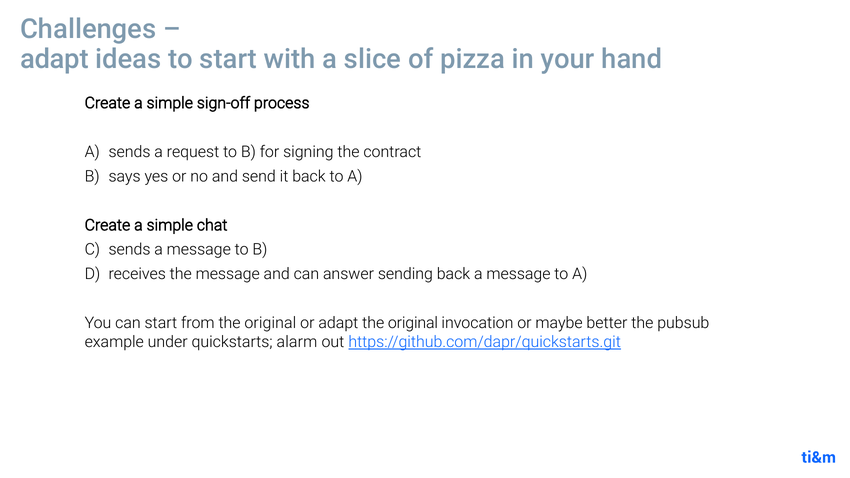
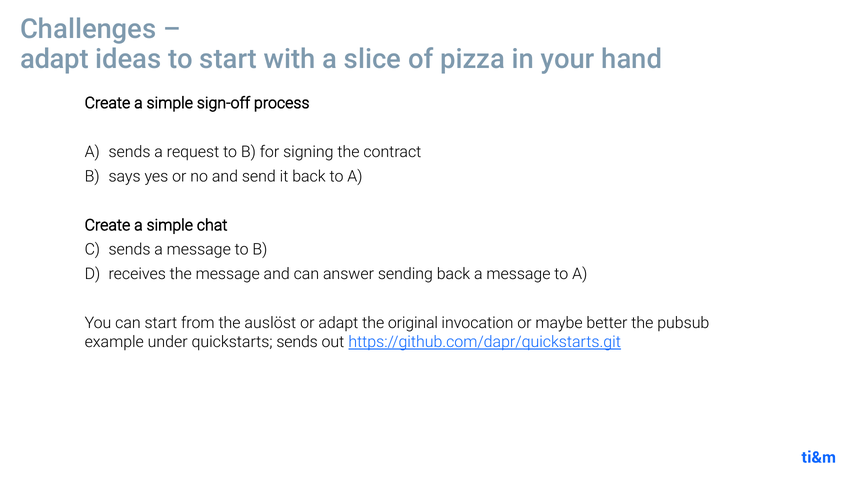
from the original: original -> auslöst (270, 323)
quickstarts alarm: alarm -> sends (297, 342)
